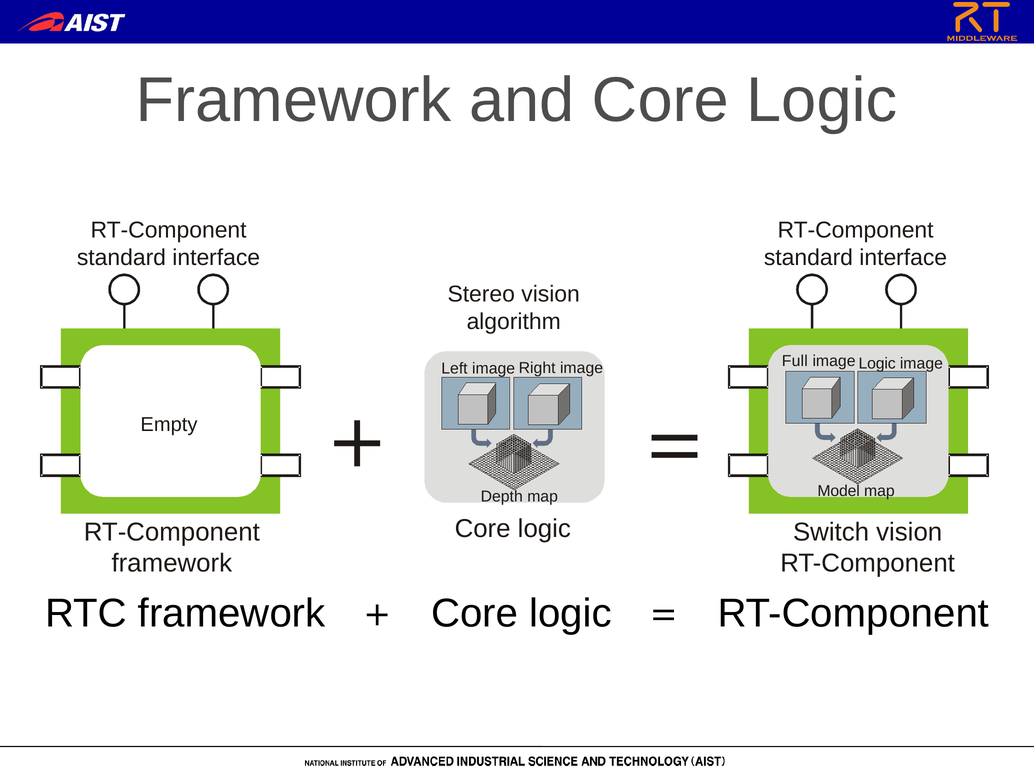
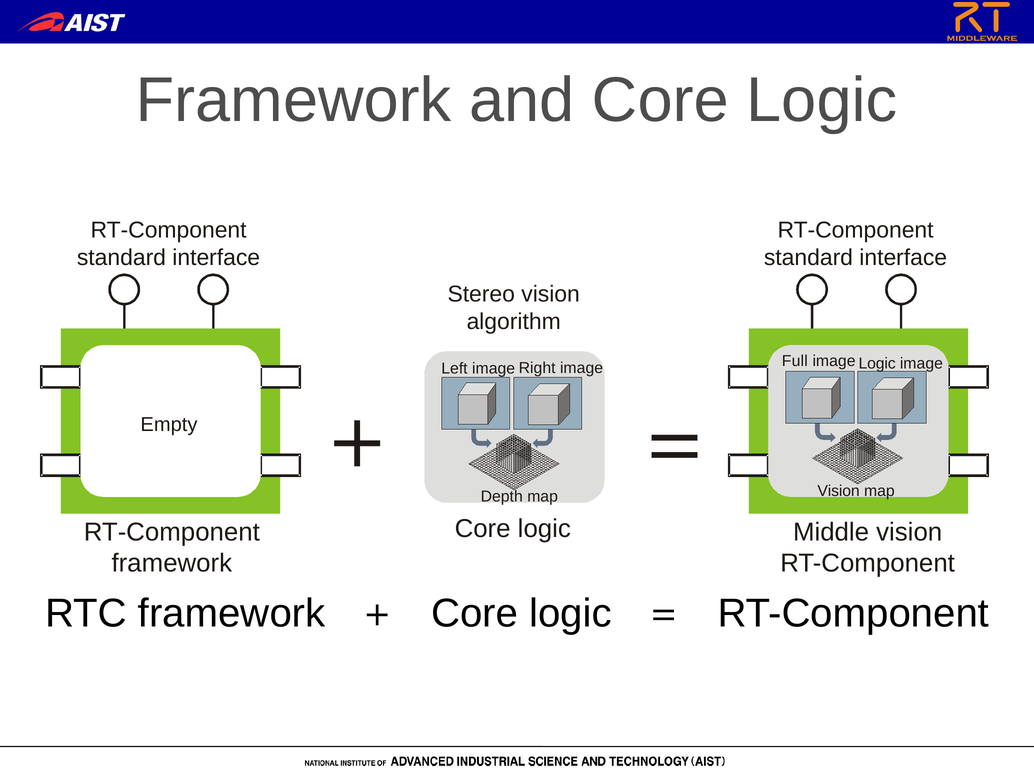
Model: Model -> Vision (839, 491)
Switch: Switch -> Middle (831, 532)
